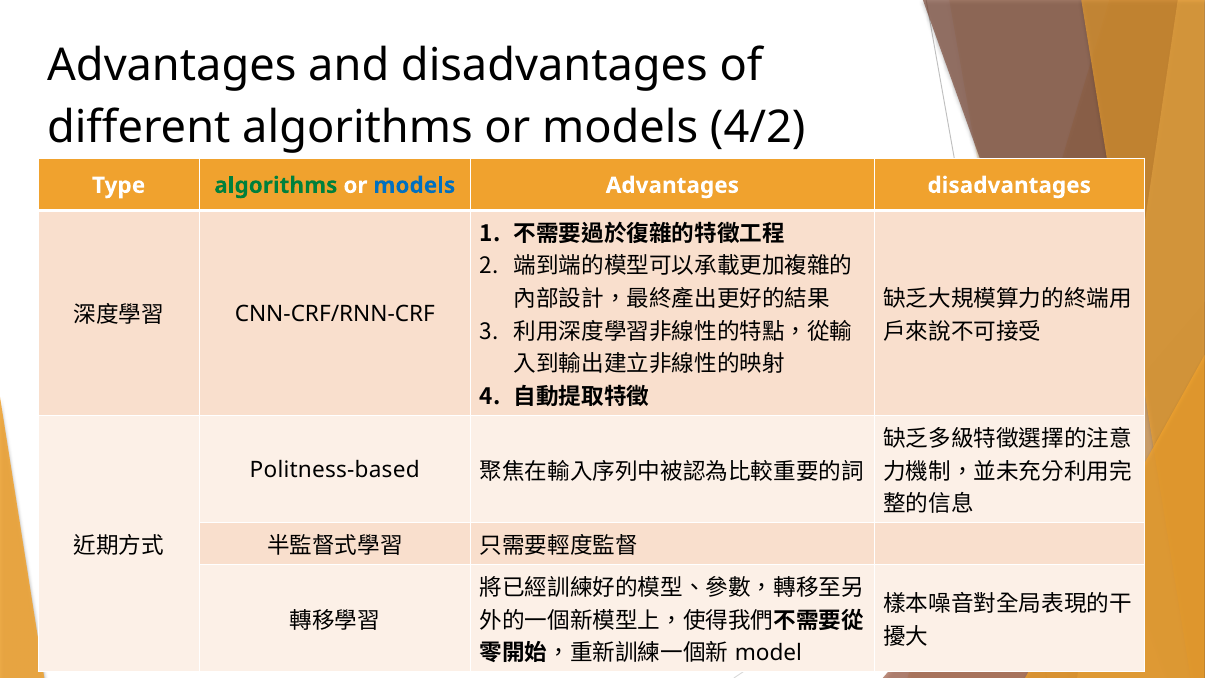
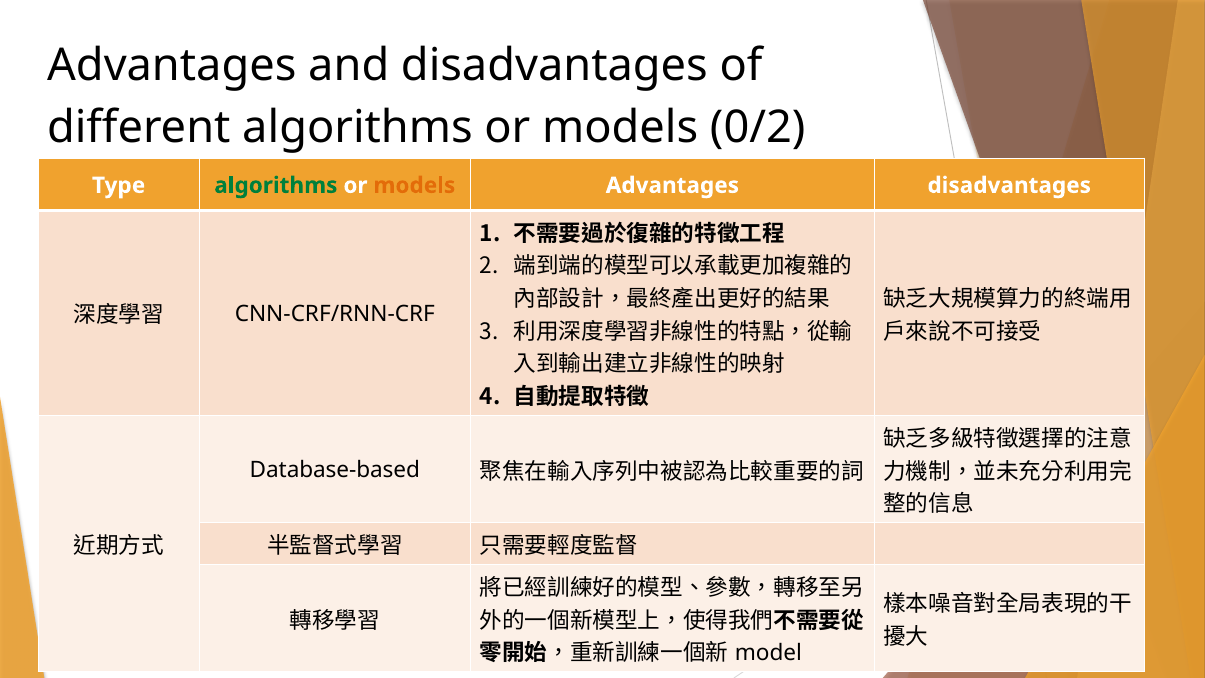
4/2: 4/2 -> 0/2 (758, 127)
models colour: blue -> orange (414, 185)
Politness-based: Politness-based -> Database-based (335, 470)
